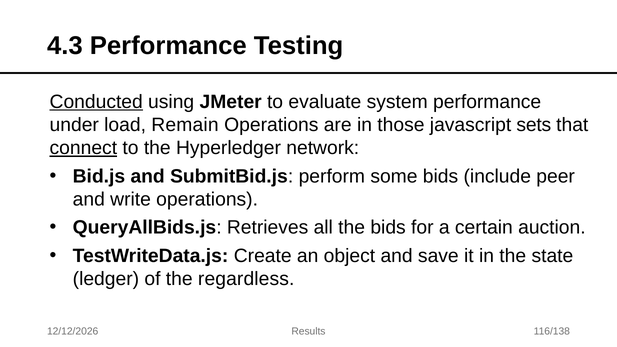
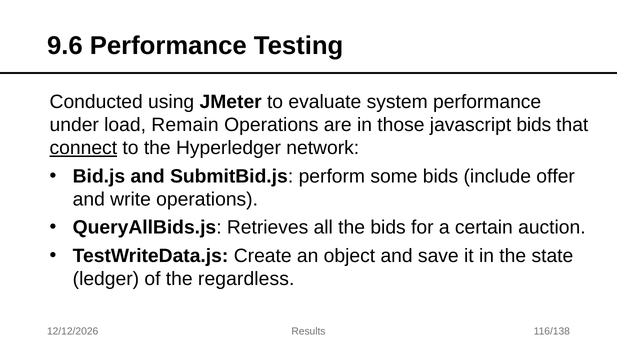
4.3: 4.3 -> 9.6 (65, 46)
Conducted underline: present -> none (96, 102)
javascript sets: sets -> bids (534, 125)
peer: peer -> offer (556, 176)
